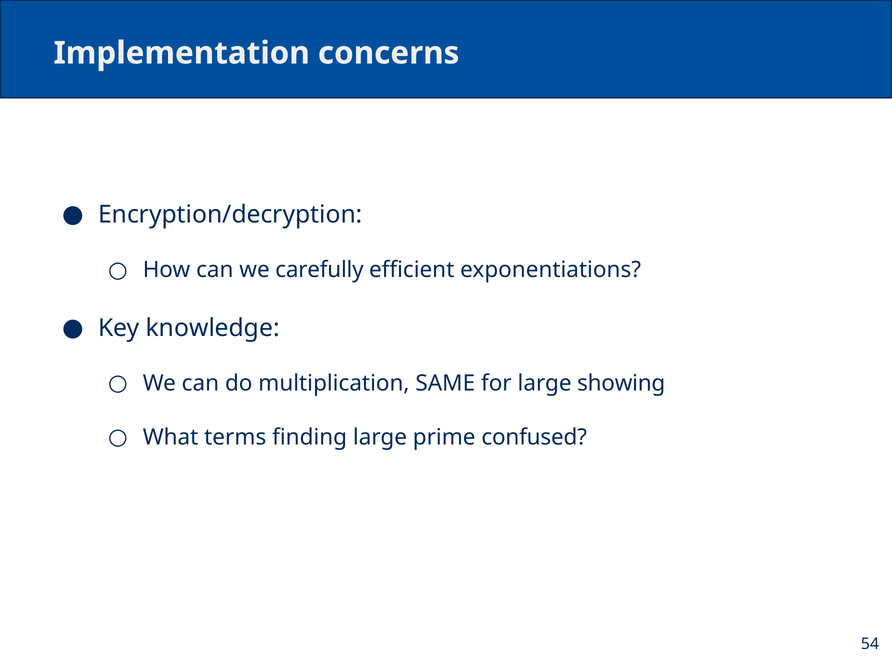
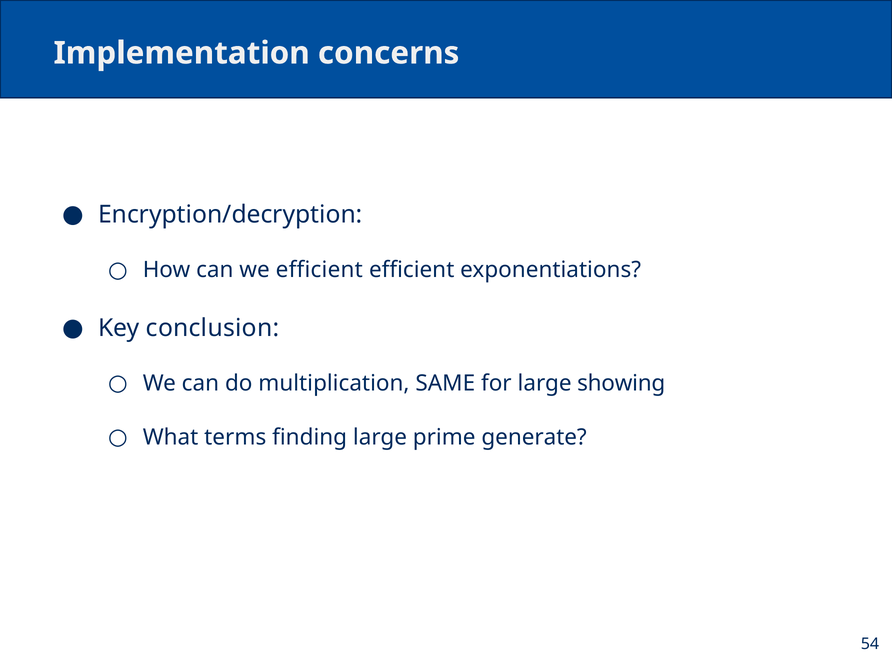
we carefully: carefully -> efficient (319, 270)
knowledge: knowledge -> conclusion (213, 328)
confused: confused -> generate (534, 437)
